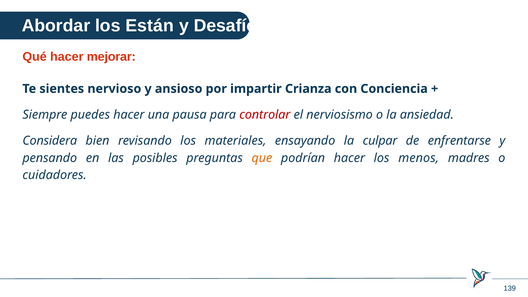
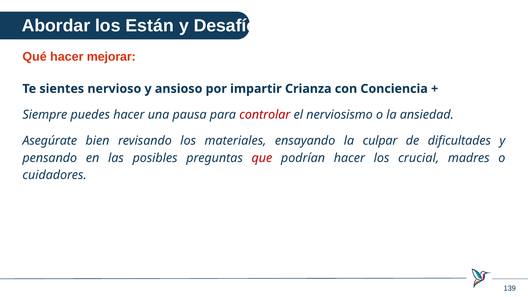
Considera: Considera -> Asegúrate (50, 141)
enfrentarse: enfrentarse -> dificultades (459, 141)
que colour: orange -> red (262, 158)
menos: menos -> crucial (419, 158)
